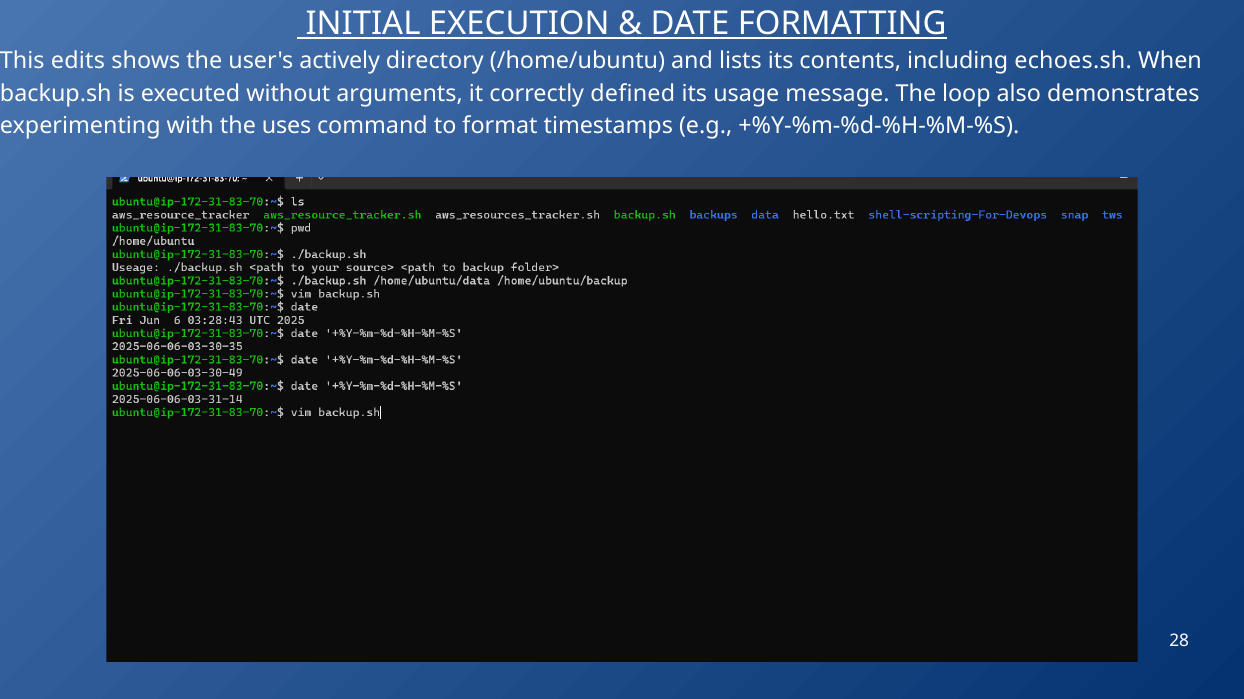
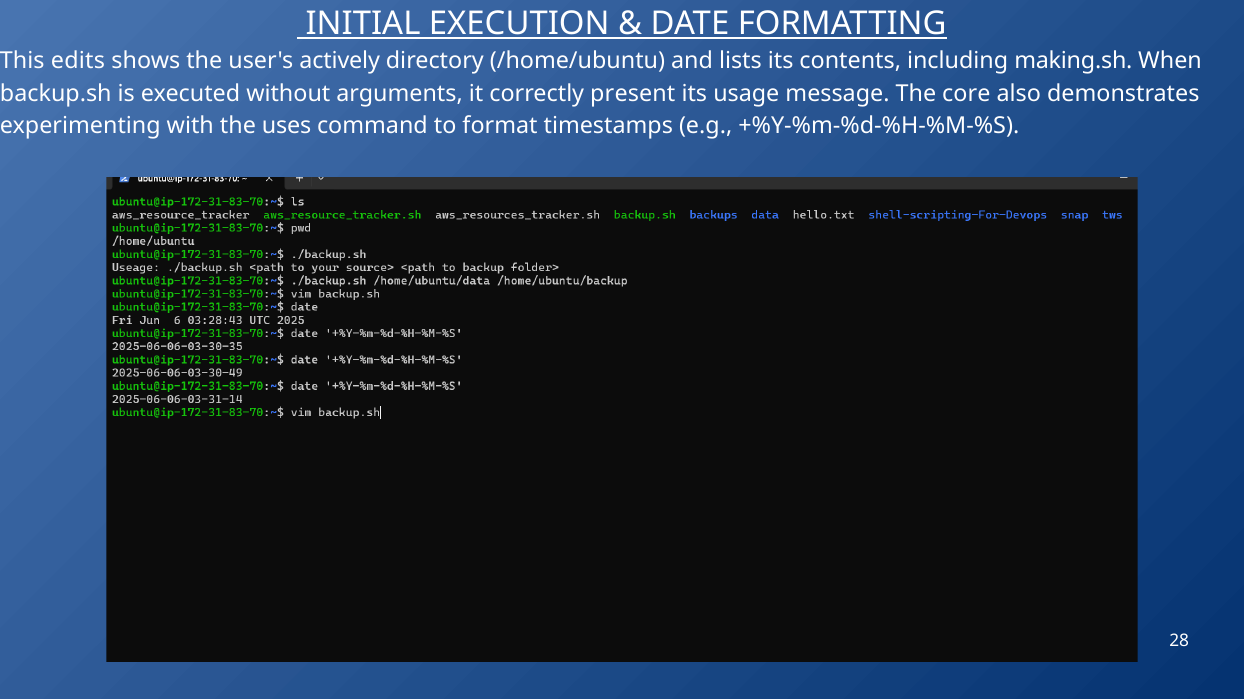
echoes.sh: echoes.sh -> making.sh (1073, 61)
defined: defined -> present (633, 94)
loop: loop -> core (966, 94)
